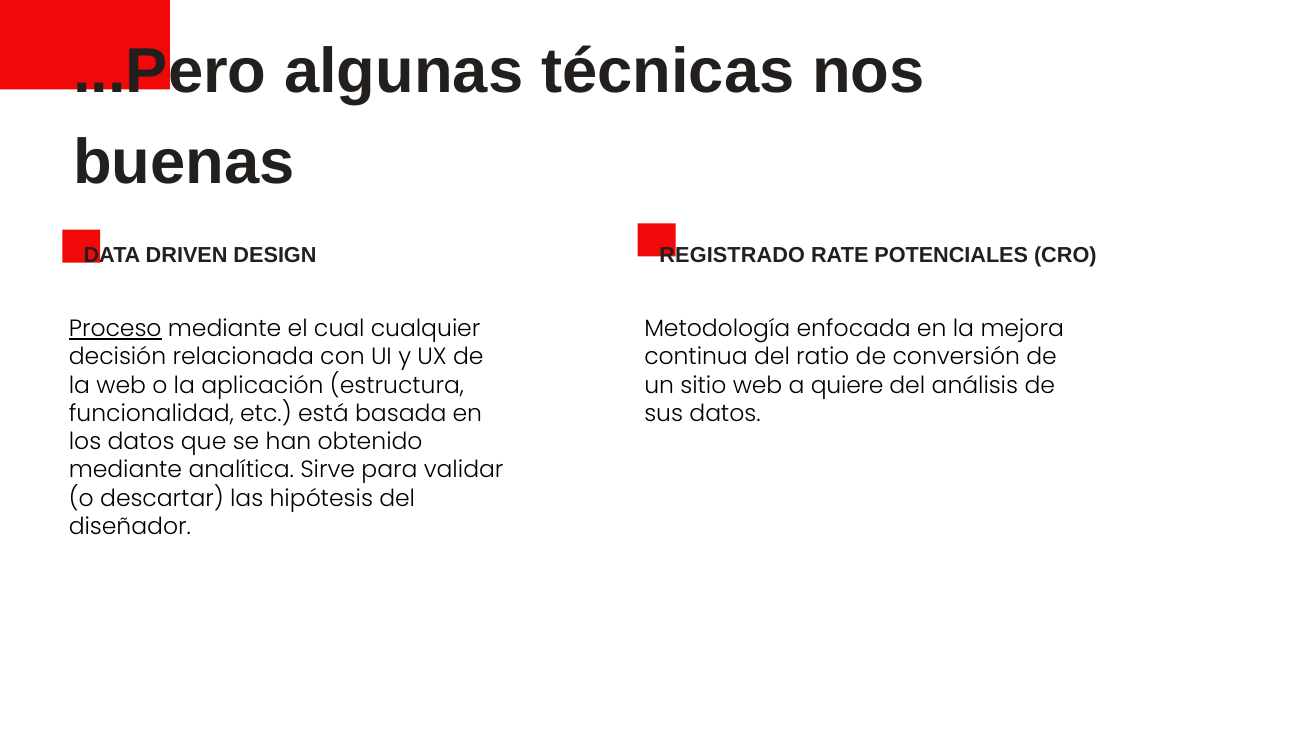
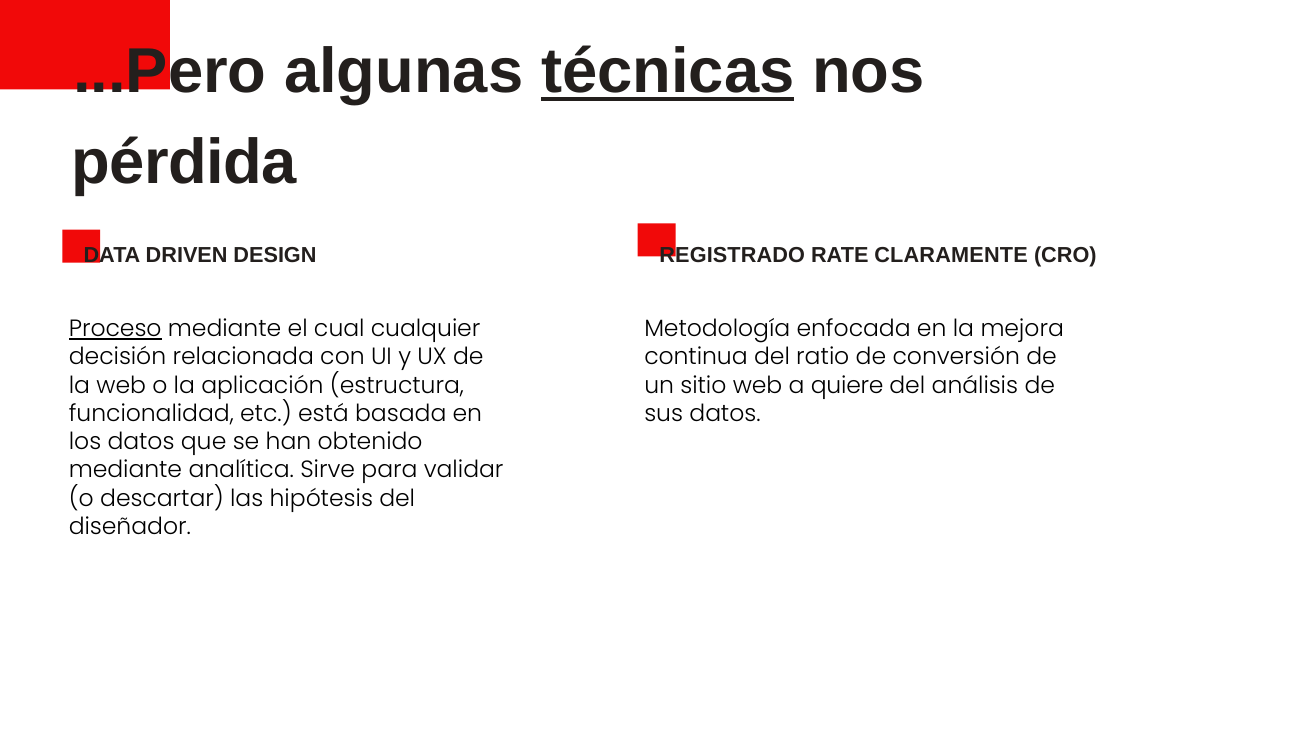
técnicas underline: none -> present (668, 72)
buenas: buenas -> pérdida (184, 163)
POTENCIALES: POTENCIALES -> CLARAMENTE (951, 256)
